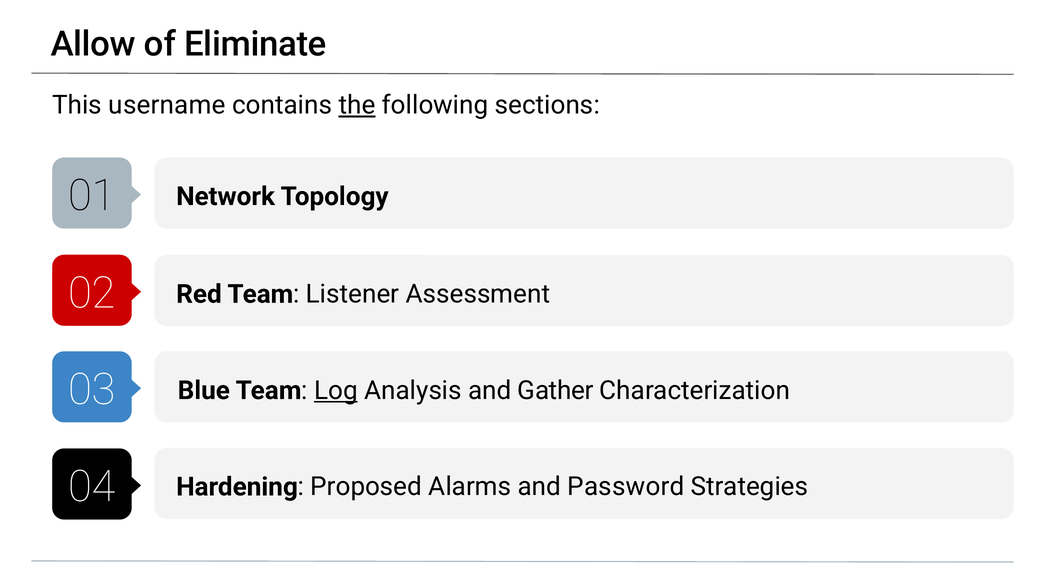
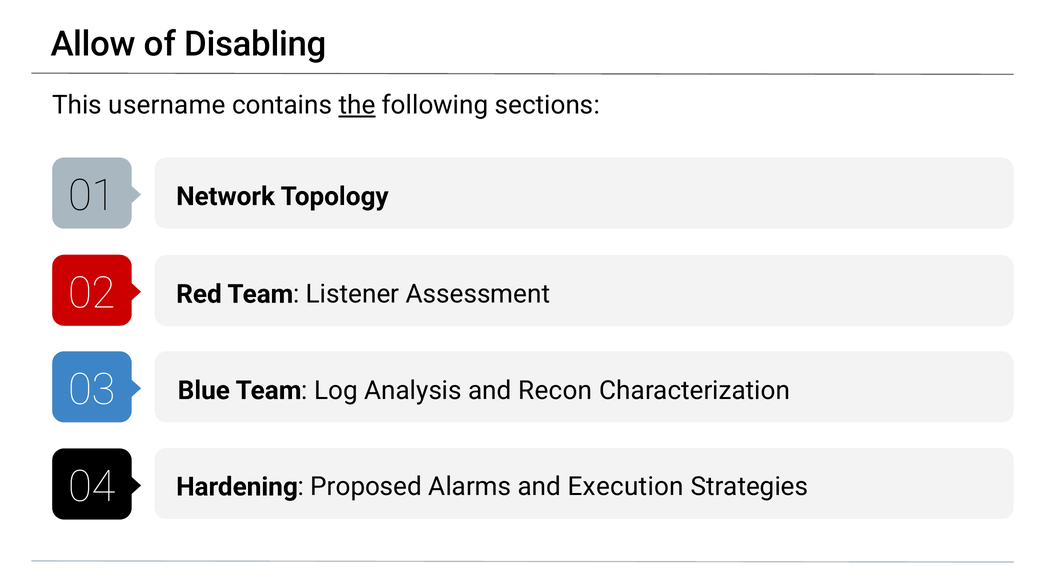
Eliminate: Eliminate -> Disabling (255, 44)
Log underline: present -> none (336, 390)
Gather: Gather -> Recon (555, 390)
Password: Password -> Execution (626, 487)
